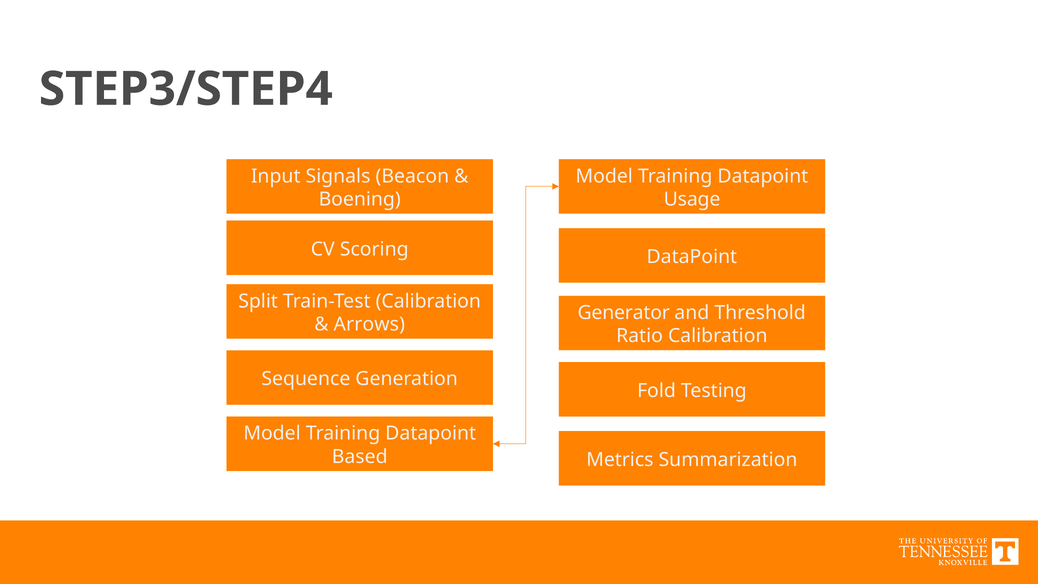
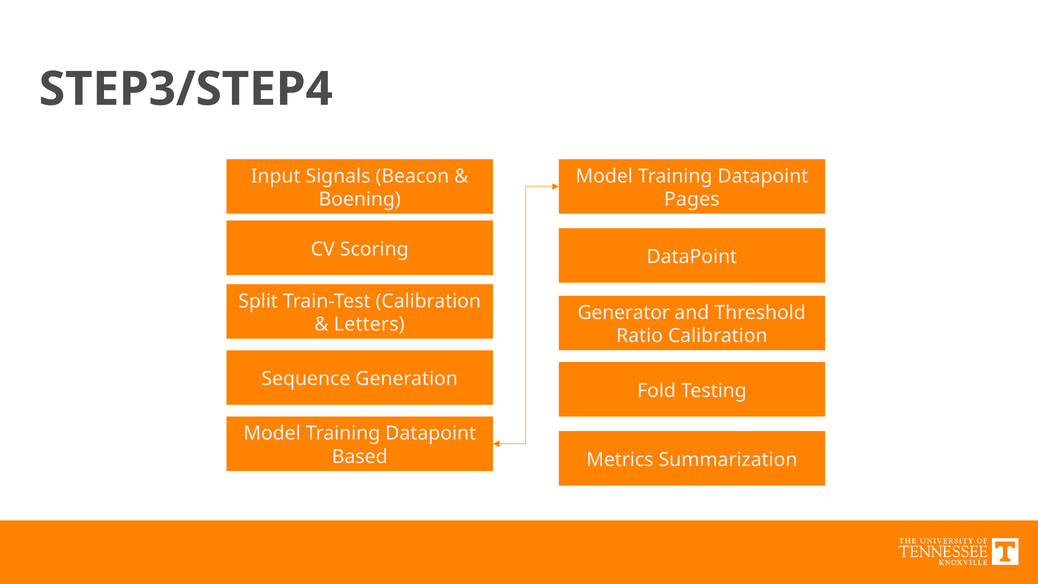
Usage: Usage -> Pages (692, 199)
Arrows: Arrows -> Letters (369, 324)
